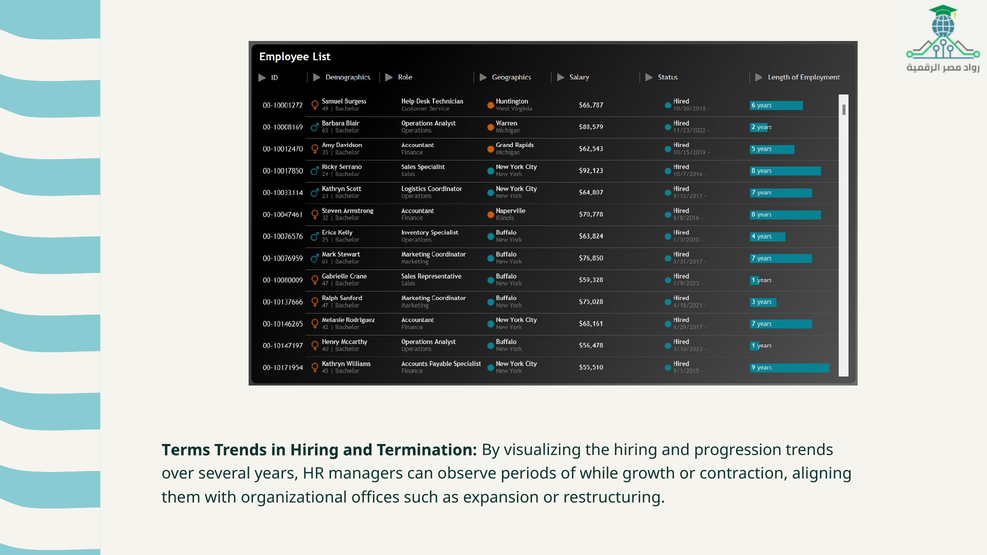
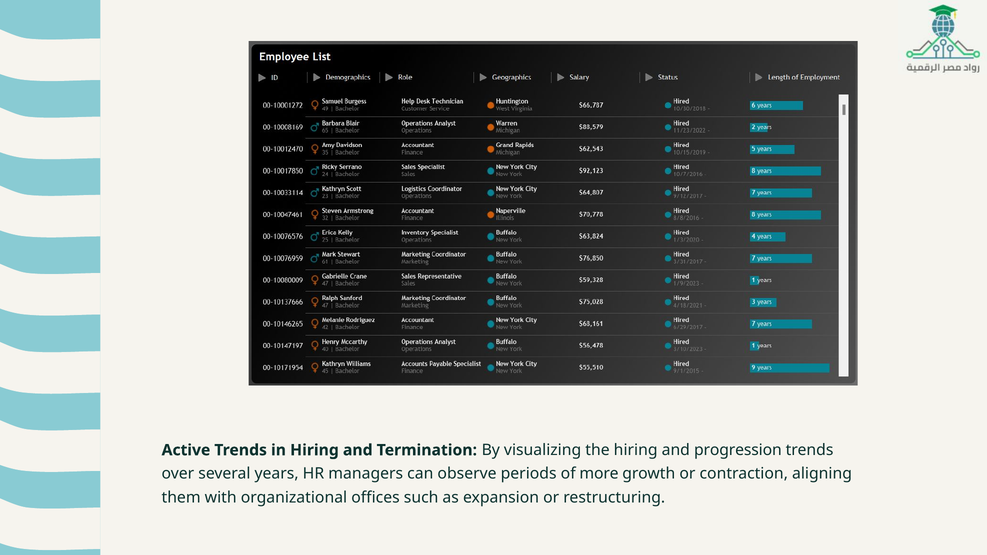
Terms: Terms -> Active (186, 450)
while: while -> more (599, 474)
